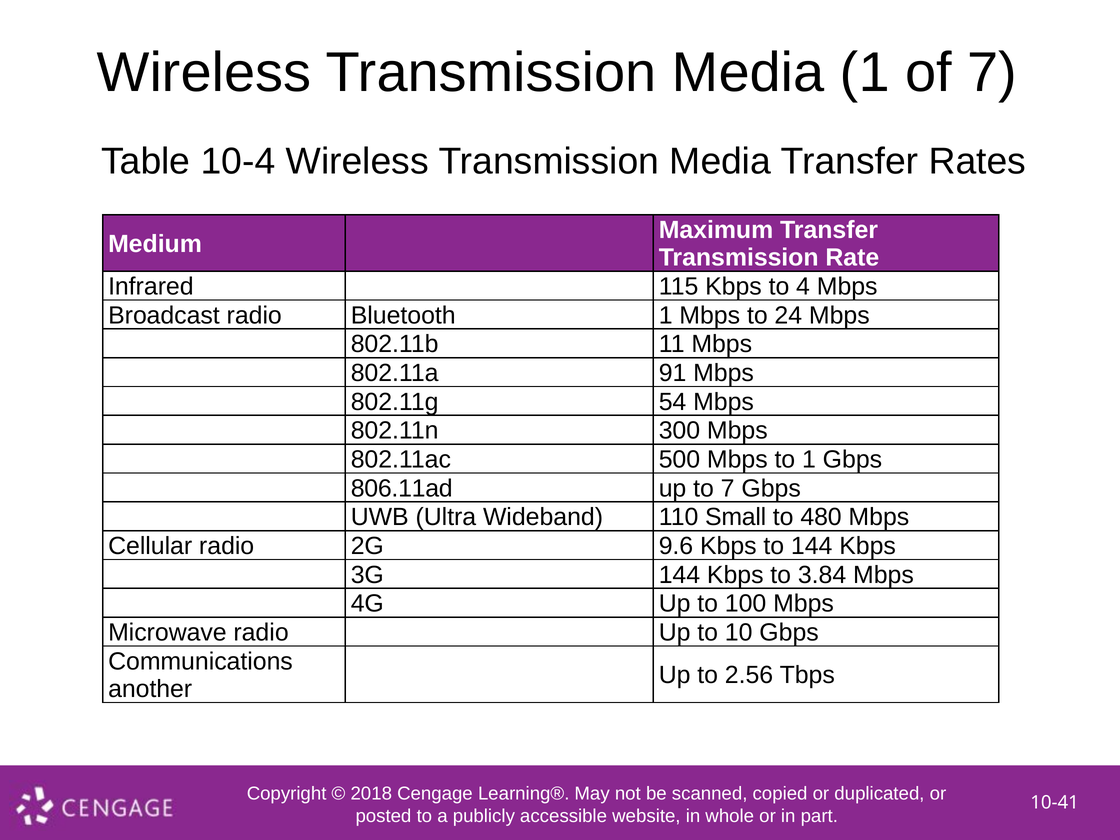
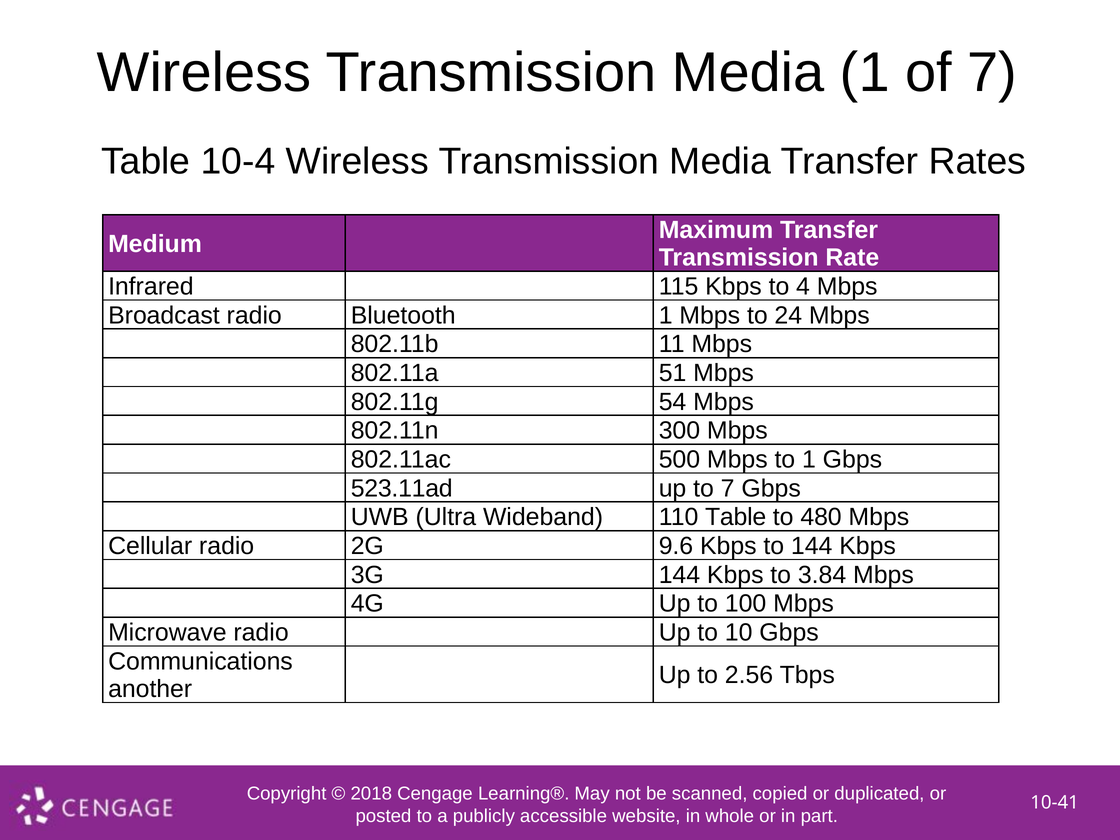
91: 91 -> 51 (673, 373)
806.11ad: 806.11ad -> 523.11ad (402, 488)
110 Small: Small -> Table (736, 517)
